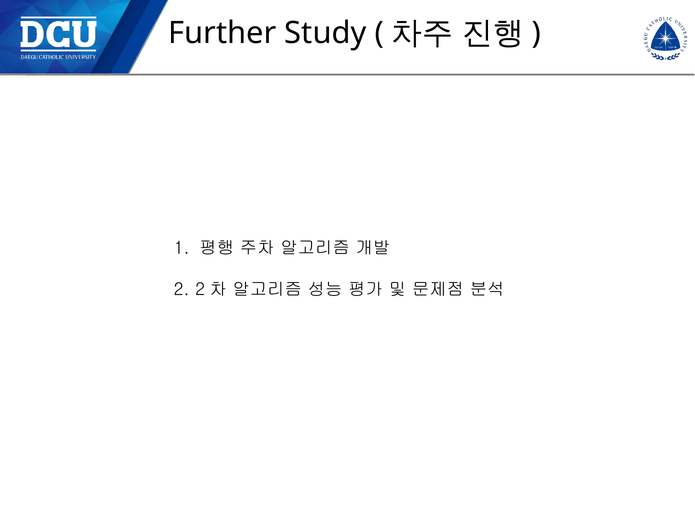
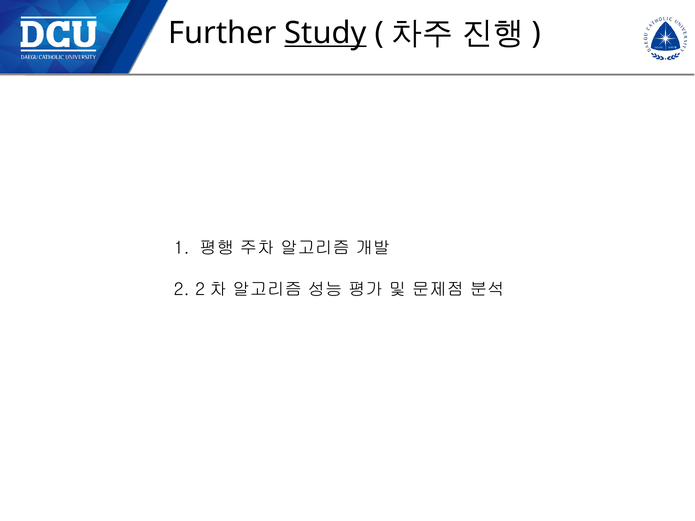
Study underline: none -> present (325, 33)
